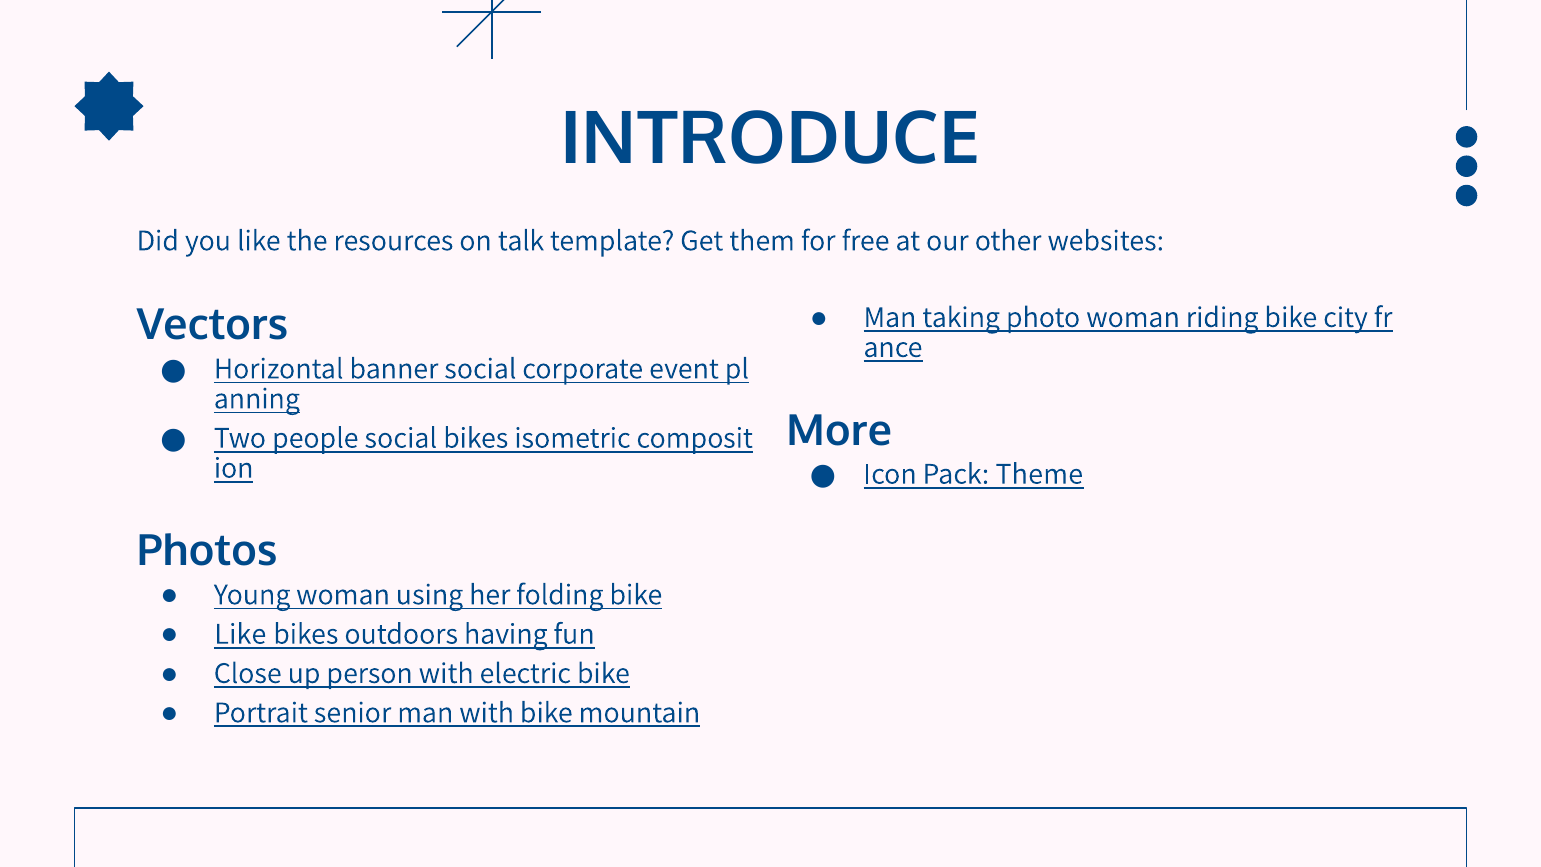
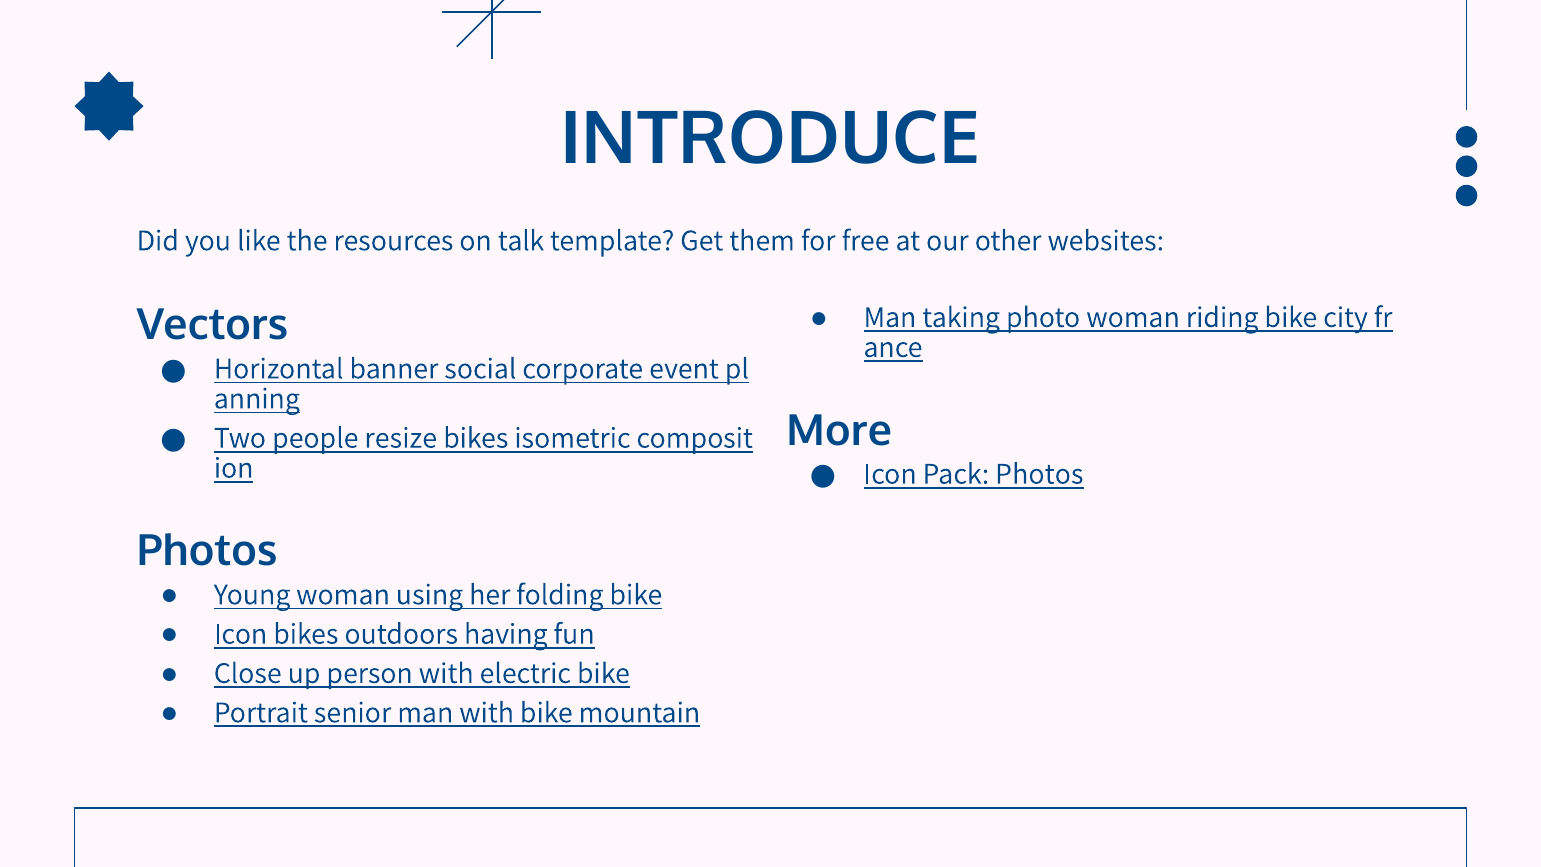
people social: social -> resize (401, 438)
Pack Theme: Theme -> Photos (1039, 474)
Like: Like -> Icon (241, 634)
